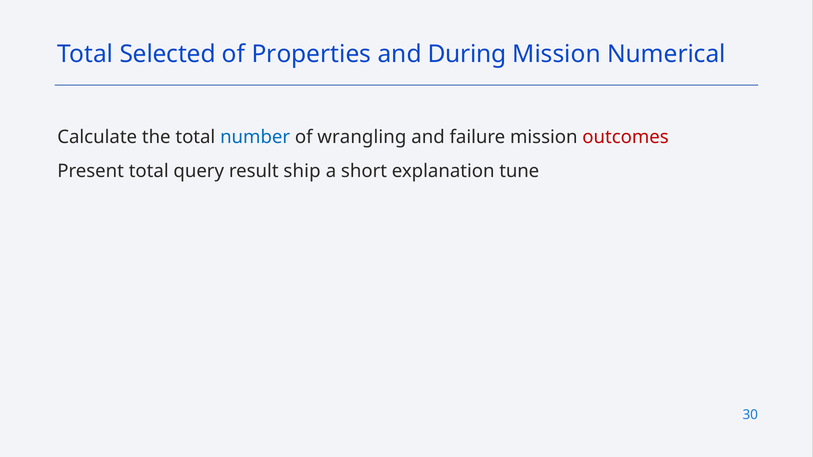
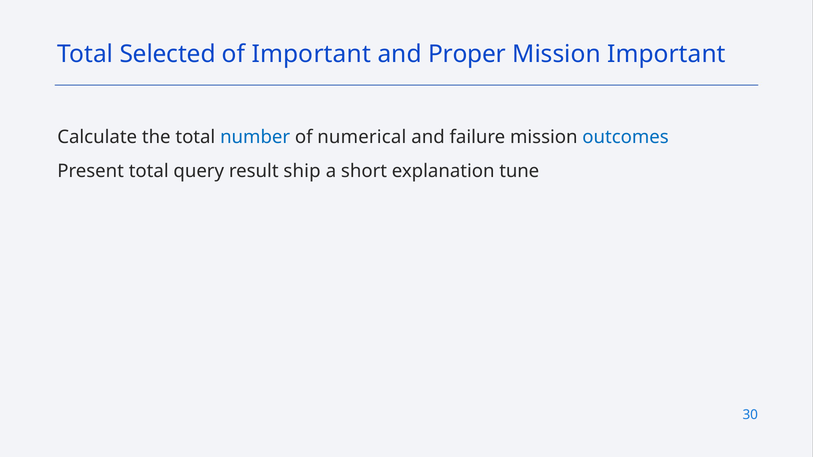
of Properties: Properties -> Important (311, 54)
During: During -> Proper (467, 54)
Mission Numerical: Numerical -> Important (666, 54)
wrangling: wrangling -> numerical (362, 137)
outcomes colour: red -> blue (626, 137)
